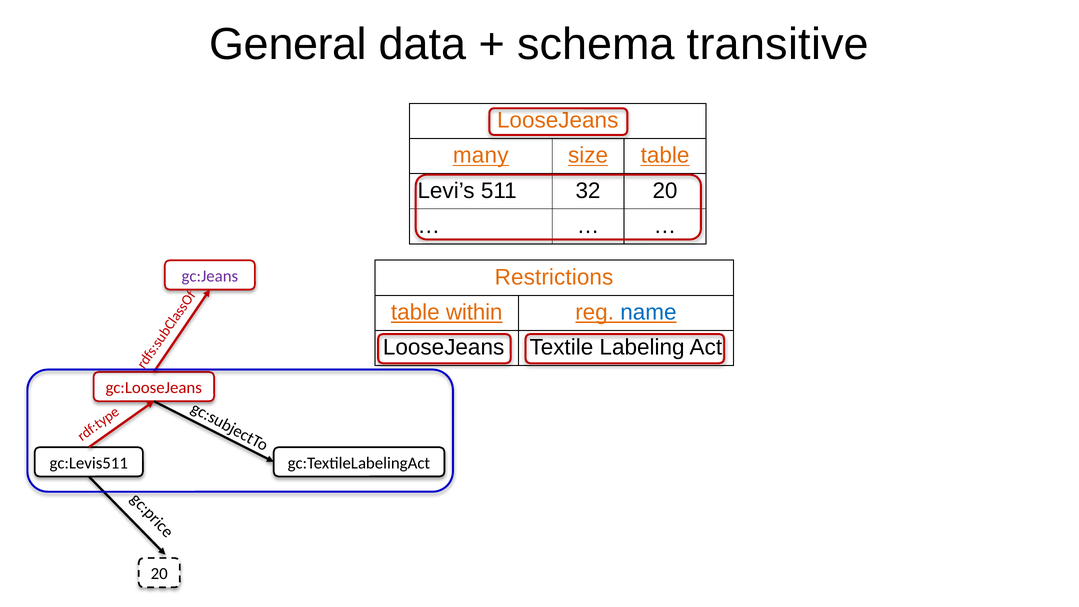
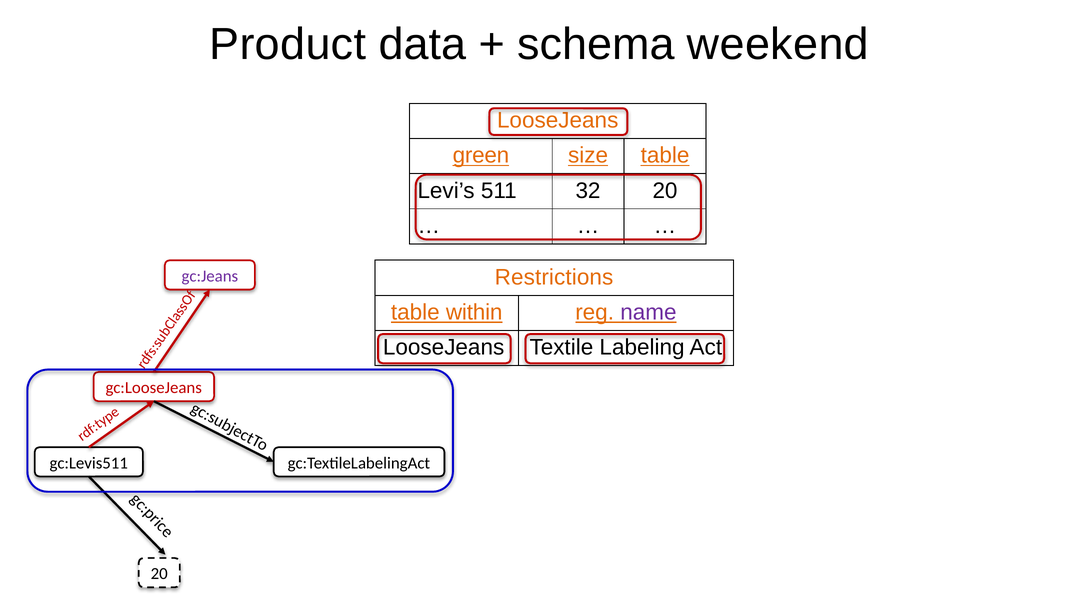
General: General -> Product (288, 44)
transitive: transitive -> weekend (778, 44)
many: many -> green (481, 155)
name colour: blue -> purple (648, 312)
